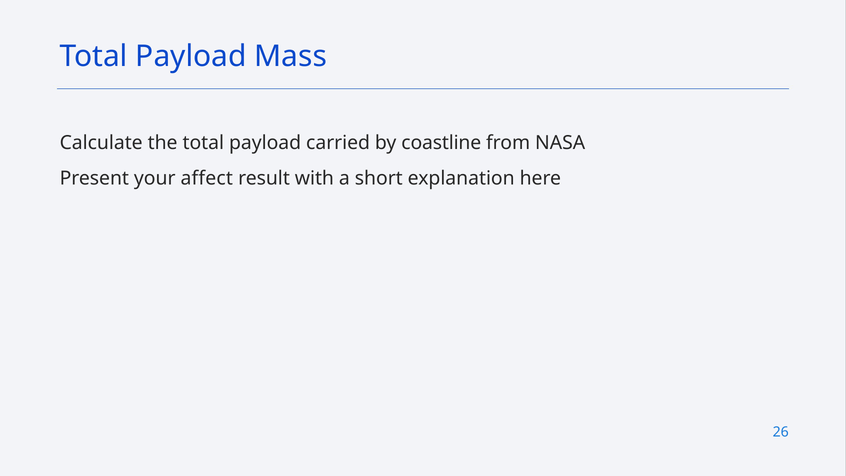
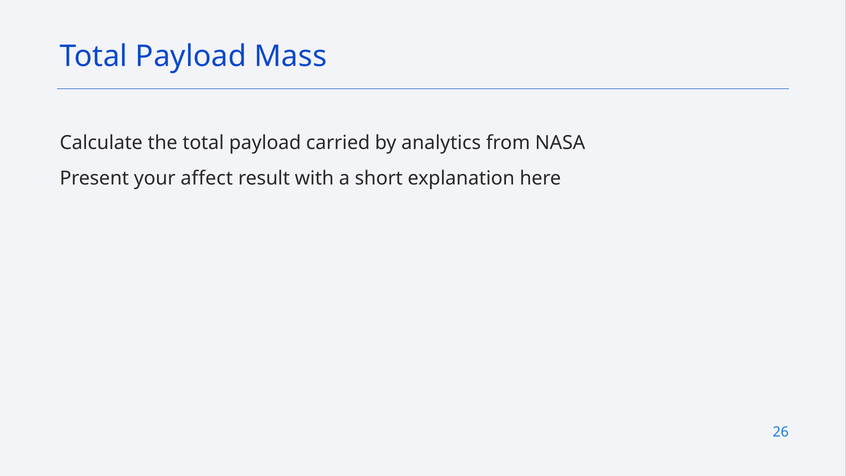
coastline: coastline -> analytics (441, 143)
